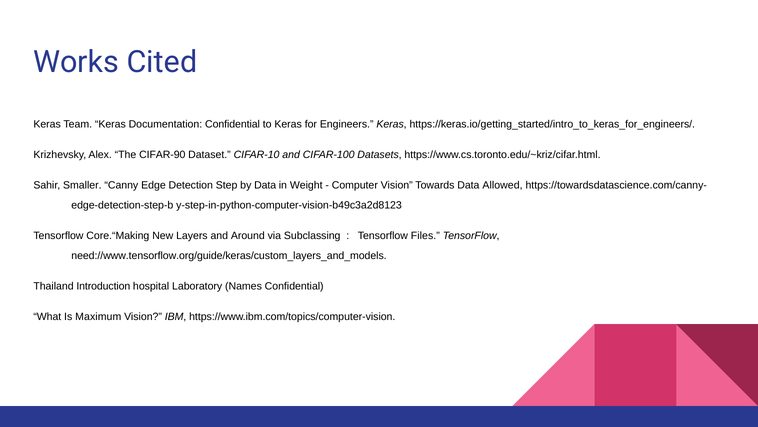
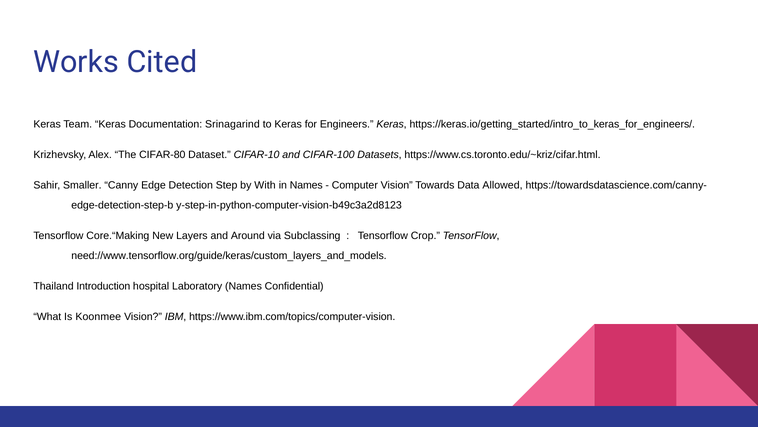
Documentation Confidential: Confidential -> Srinagarind (232, 124)
CIFAR-90: CIFAR-90 -> CIFAR-80 (162, 154)
by Data: Data -> With (265, 185)
in Weight: Weight -> Names (306, 185)
Files: Files -> Crop (425, 235)
Maximum: Maximum -> Koonmee (98, 316)
